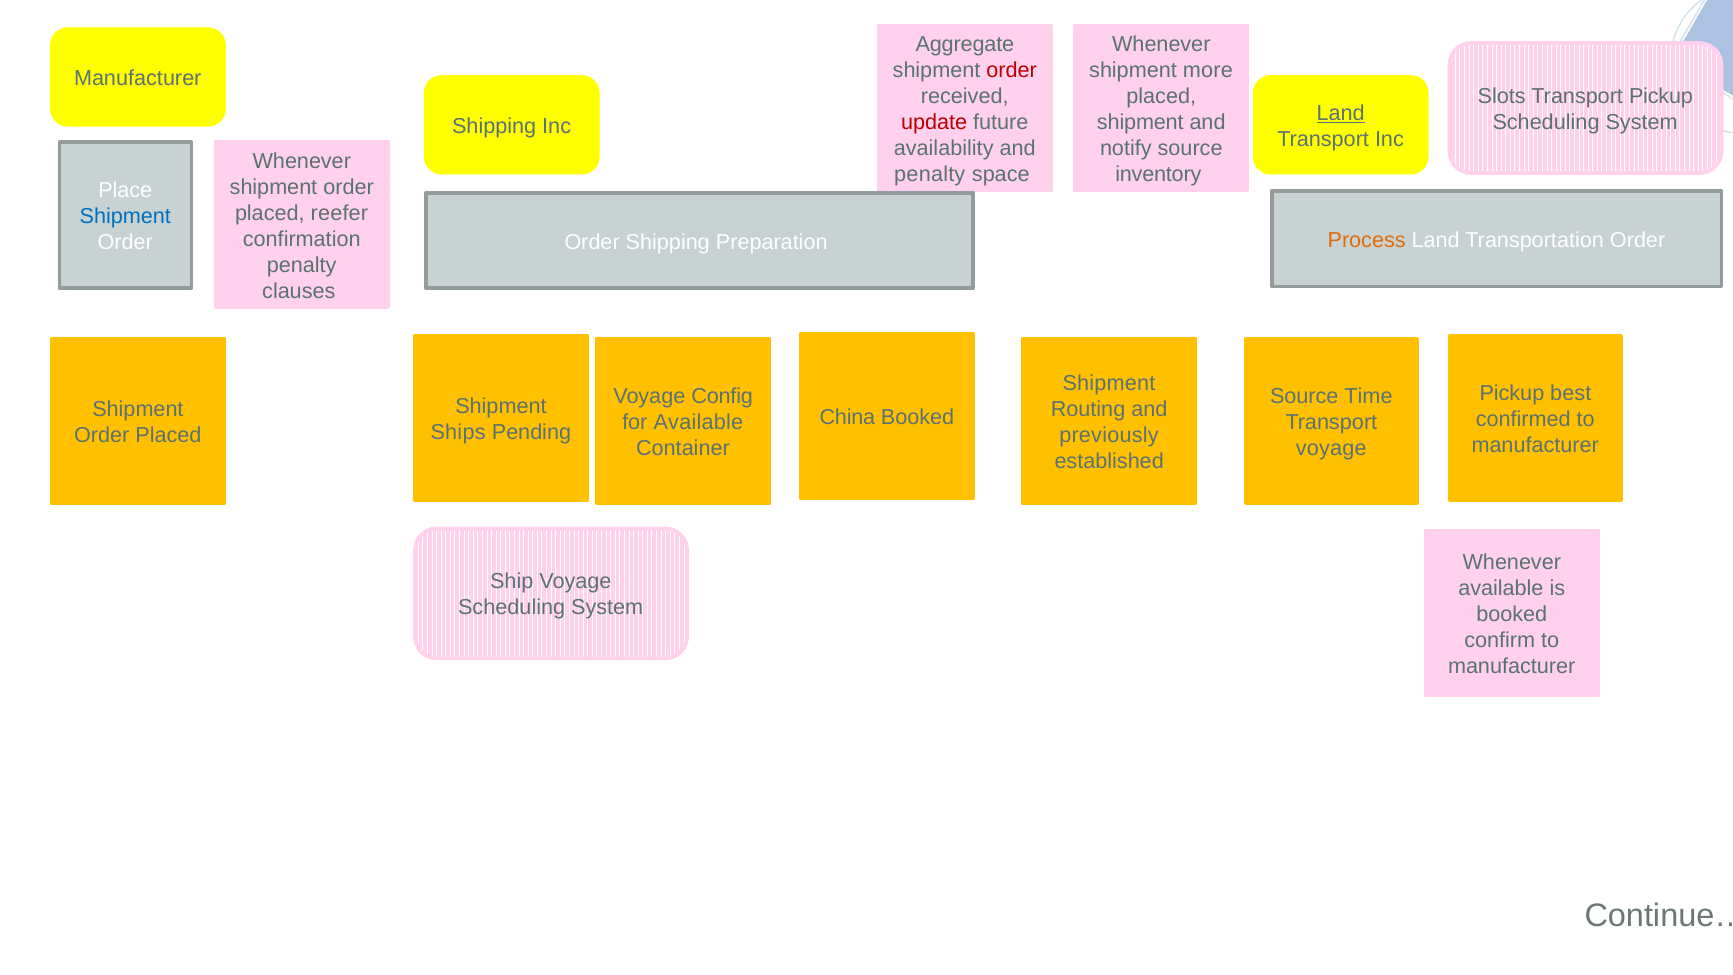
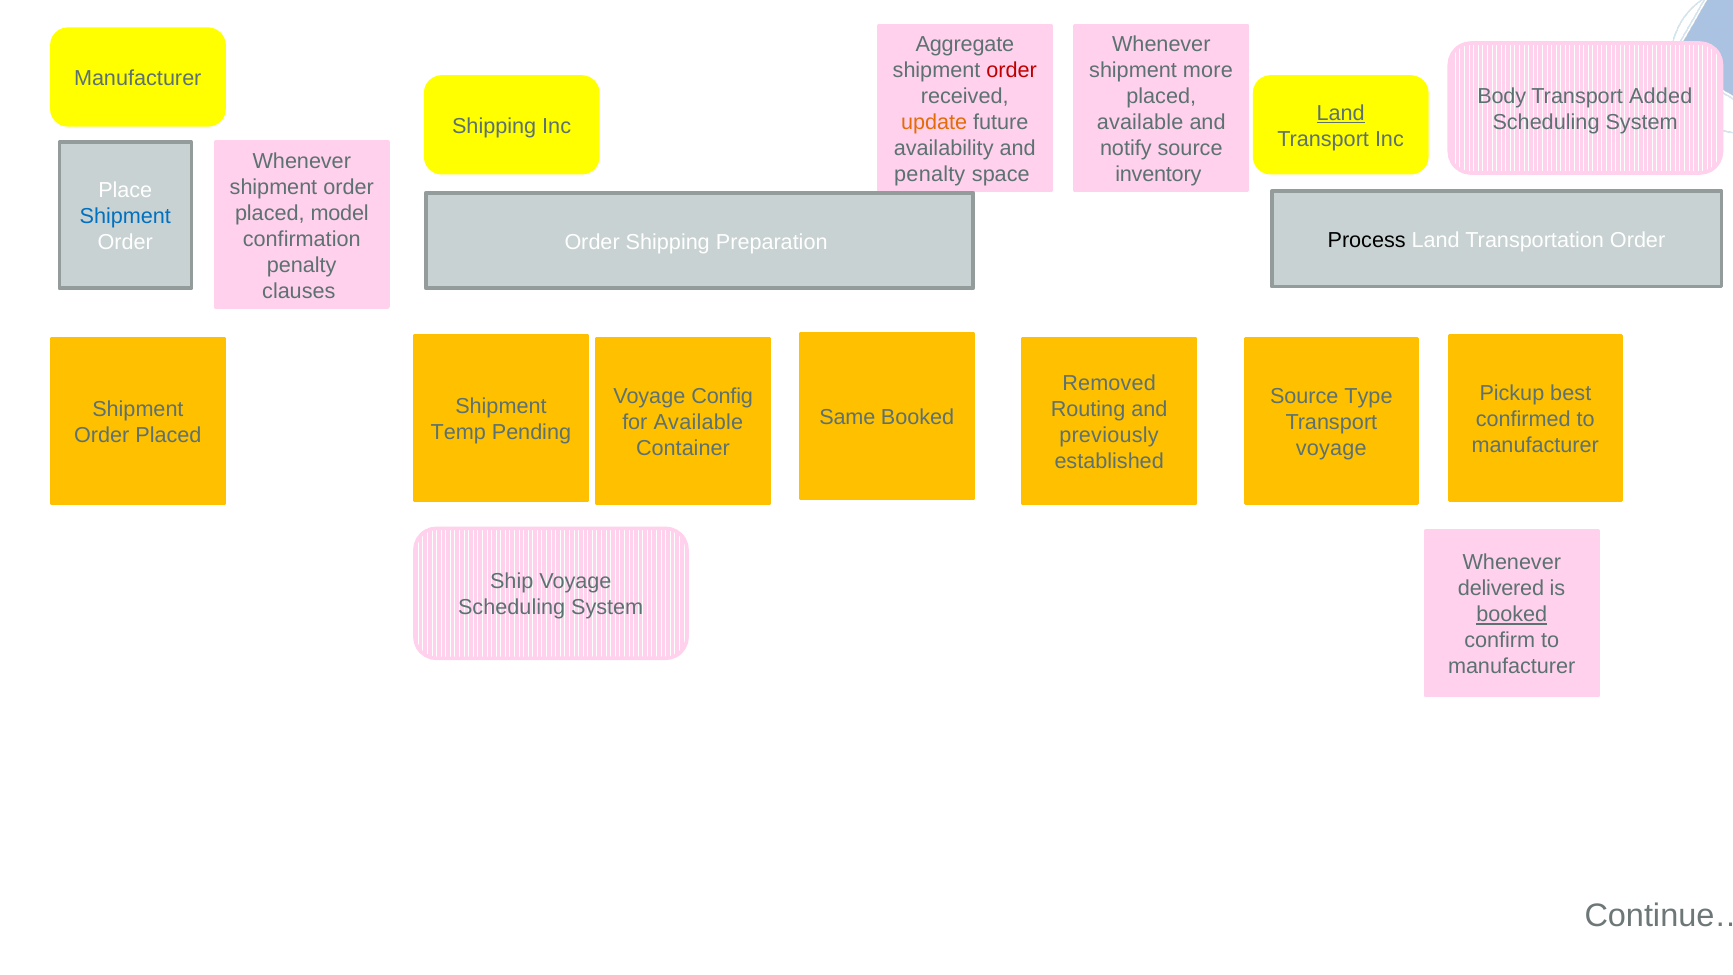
Slots: Slots -> Body (1502, 96)
Transport Pickup: Pickup -> Added (1661, 96)
update colour: red -> orange (934, 123)
shipment: shipment -> available (1140, 123)
reefer: reefer -> model (340, 213)
Process colour: orange -> black (1367, 240)
Shipment: Shipment -> Removed (1109, 383)
Time: Time -> Type (1368, 396)
China: China -> Same (847, 417)
Ships: Ships -> Temp (458, 432)
available: available -> delivered (1501, 589)
booked underline: none -> present (1512, 615)
